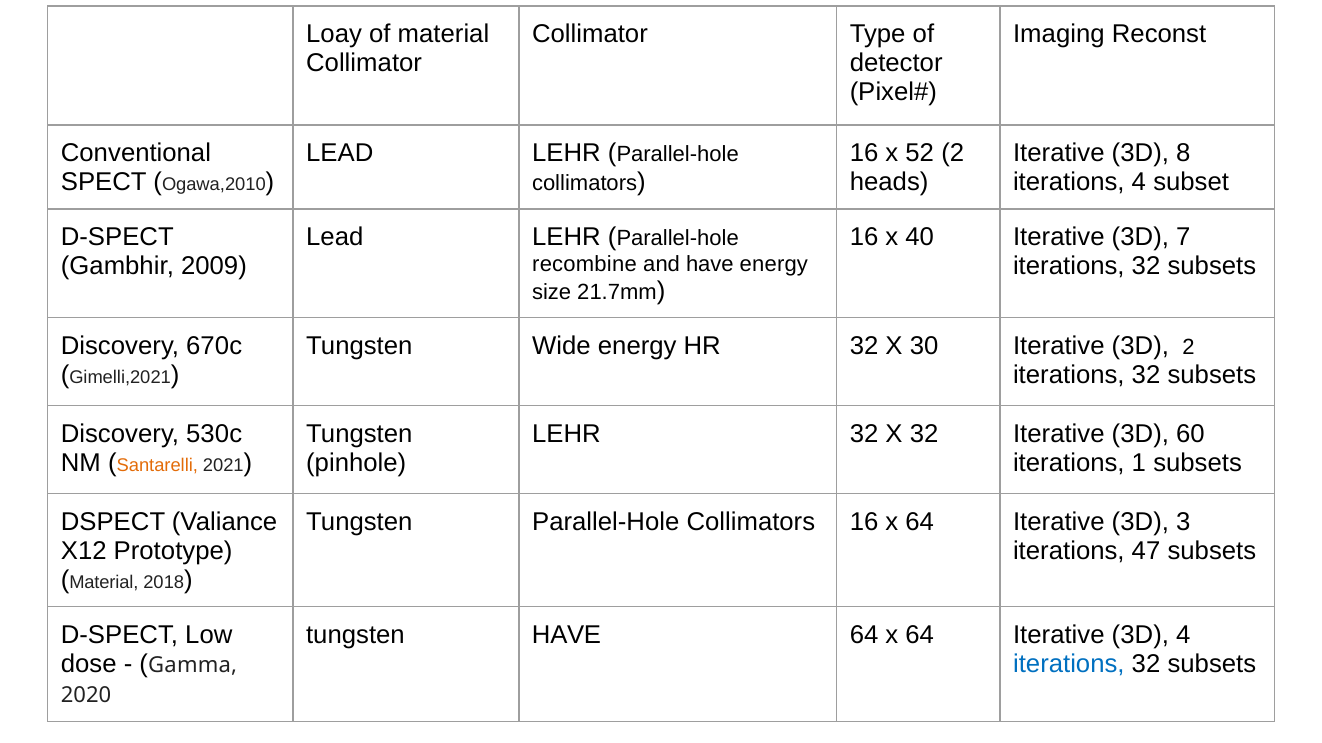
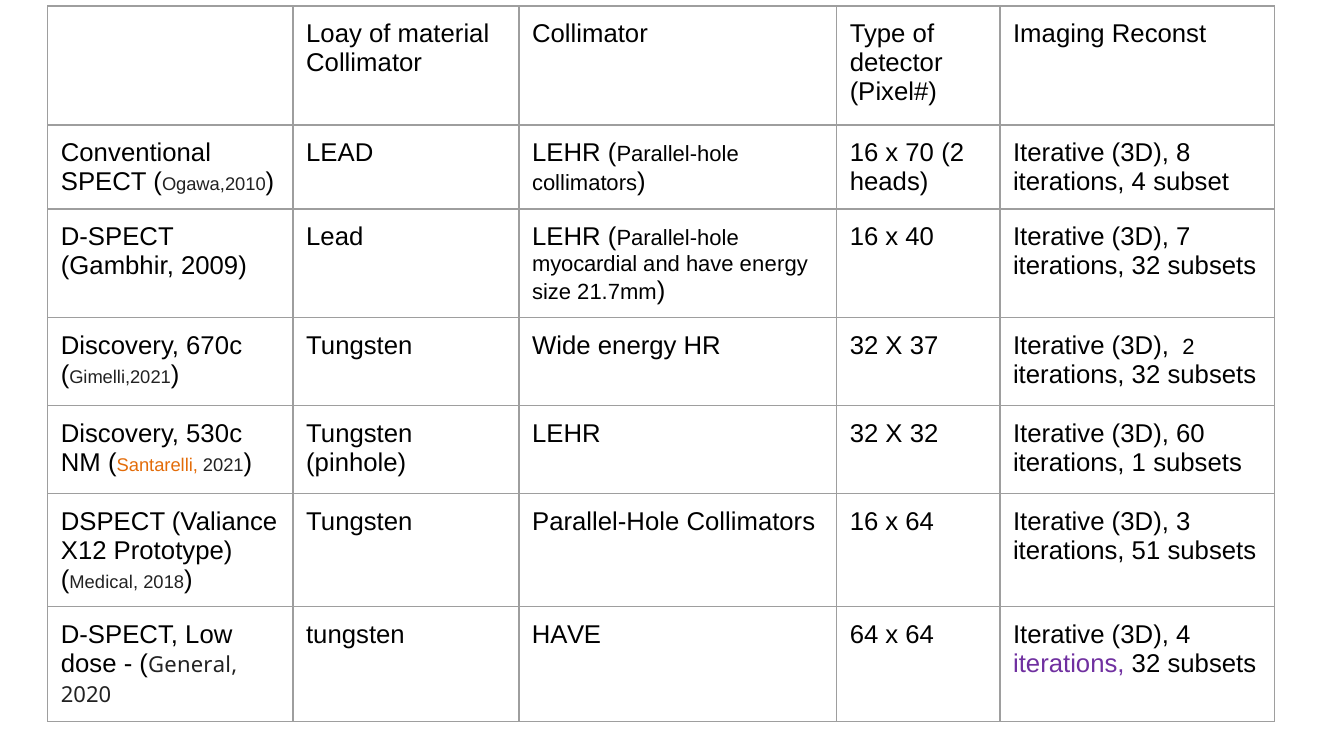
52: 52 -> 70 (920, 153)
recombine: recombine -> myocardial (585, 264)
30: 30 -> 37 (924, 346)
47: 47 -> 51 (1146, 551)
Material: Material -> Medical (104, 582)
iterations colour: blue -> purple (1069, 664)
Gamma: Gamma -> General (193, 666)
